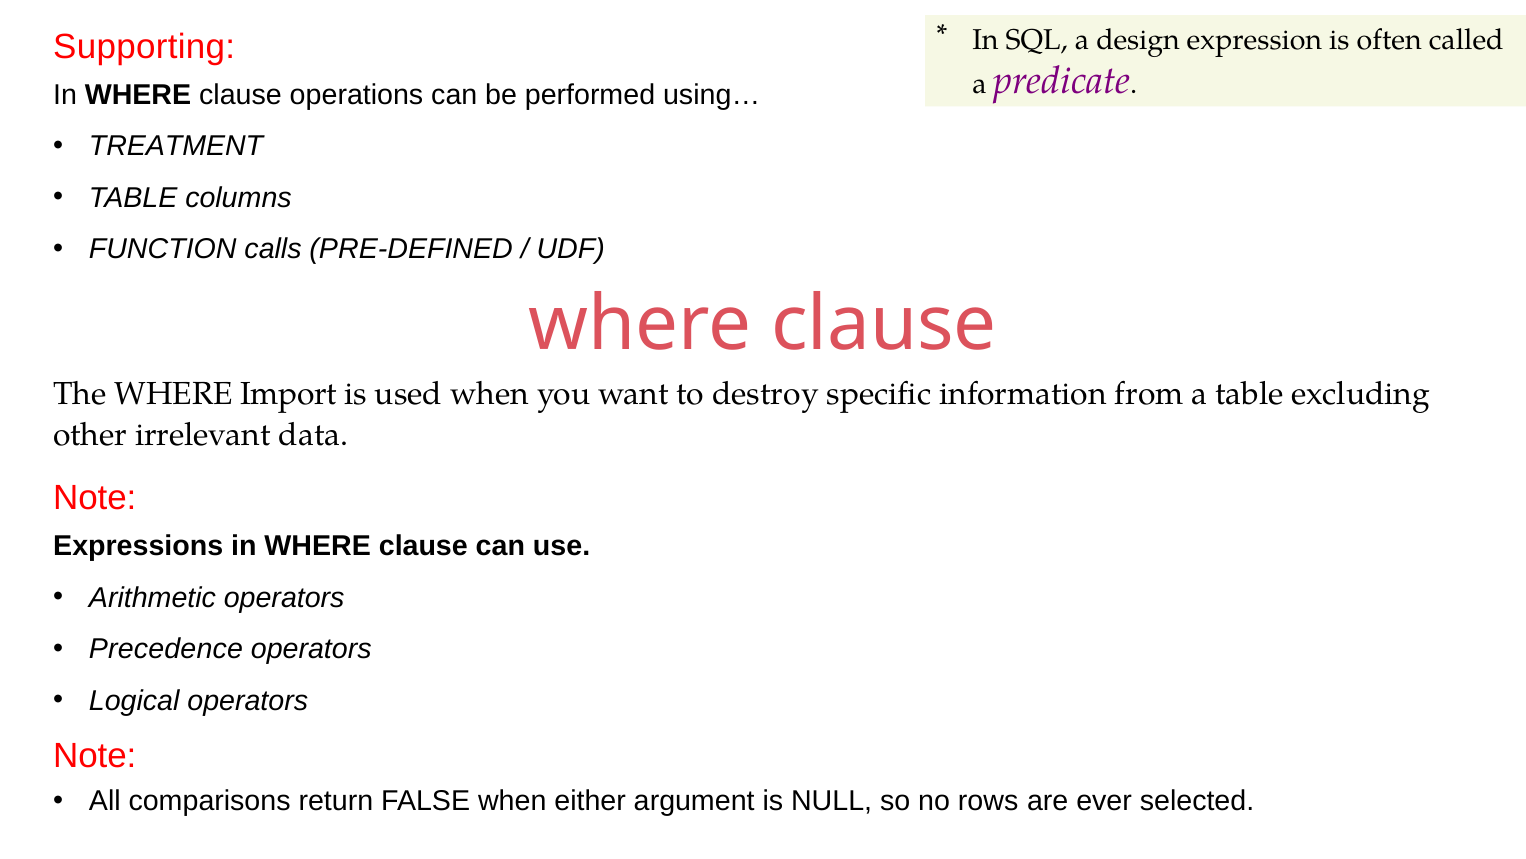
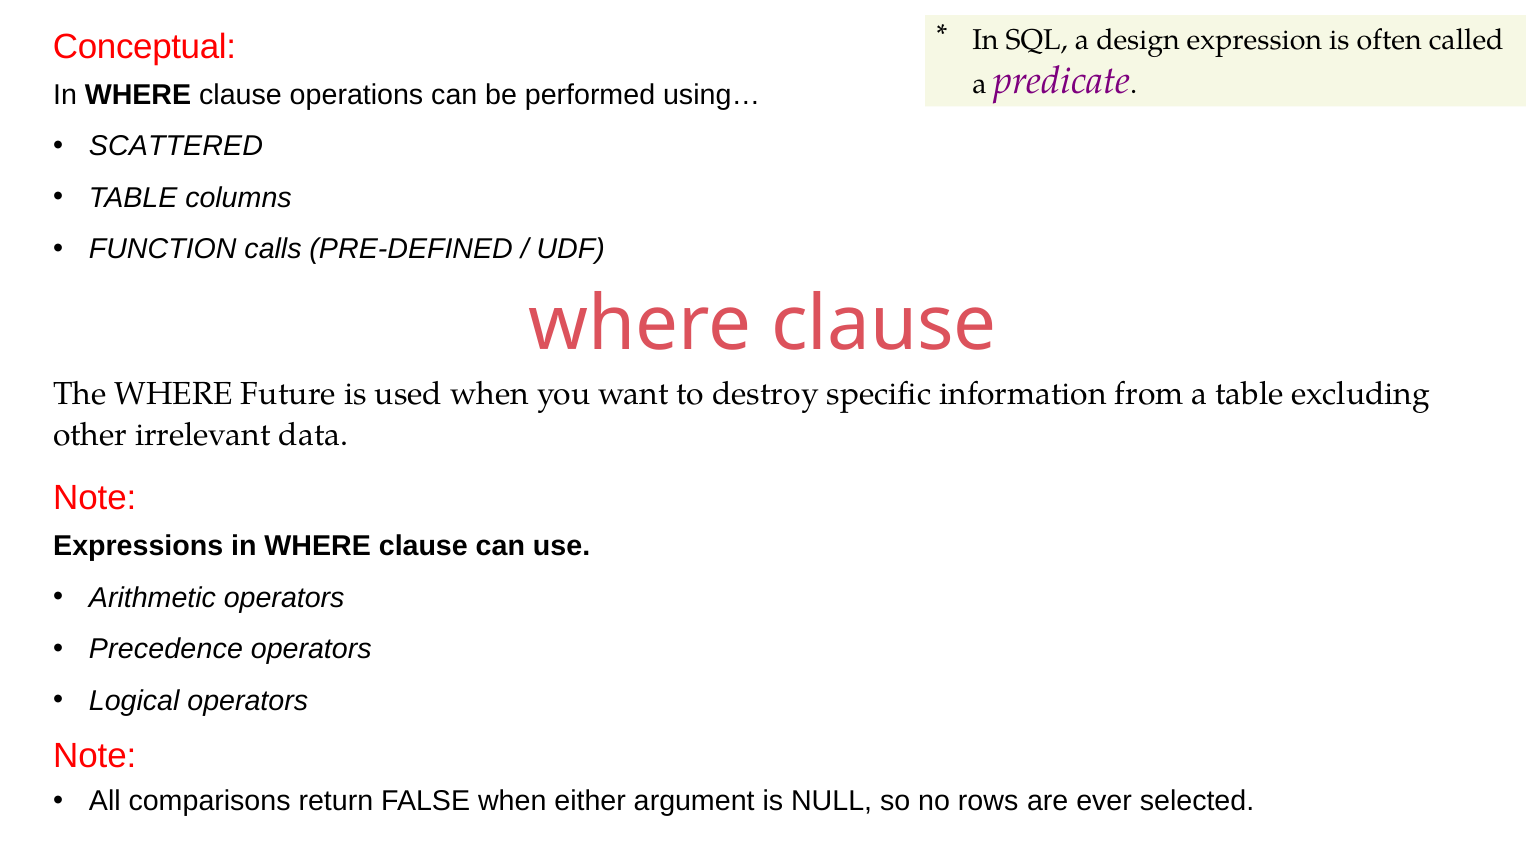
Supporting: Supporting -> Conceptual (144, 47)
TREATMENT: TREATMENT -> SCATTERED (176, 146)
Import: Import -> Future (288, 394)
